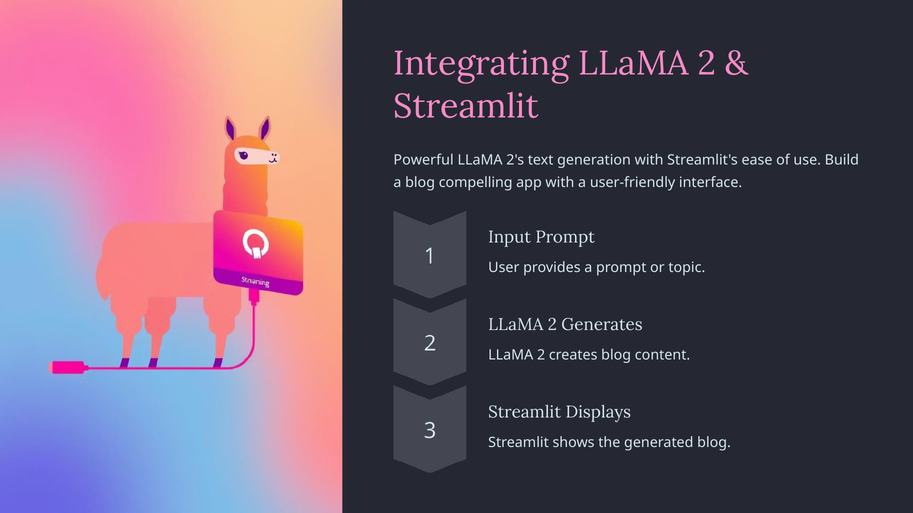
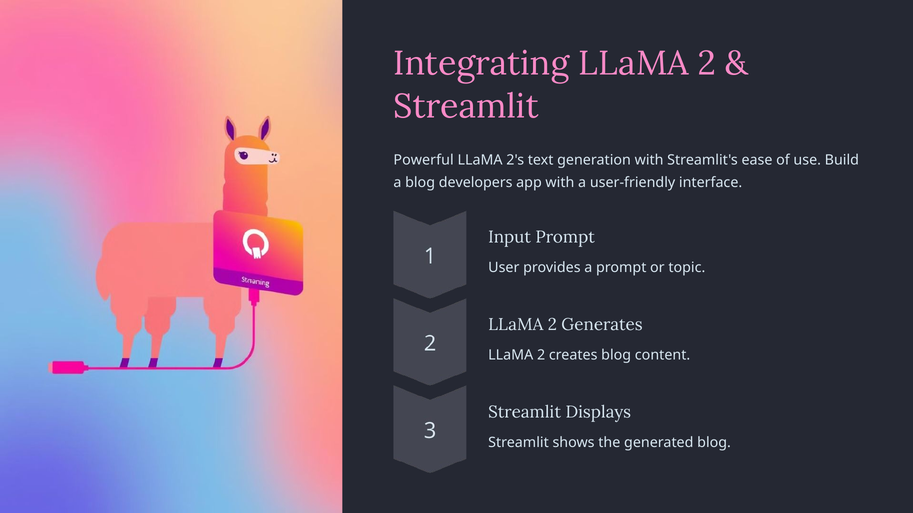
compelling: compelling -> developers (476, 183)
